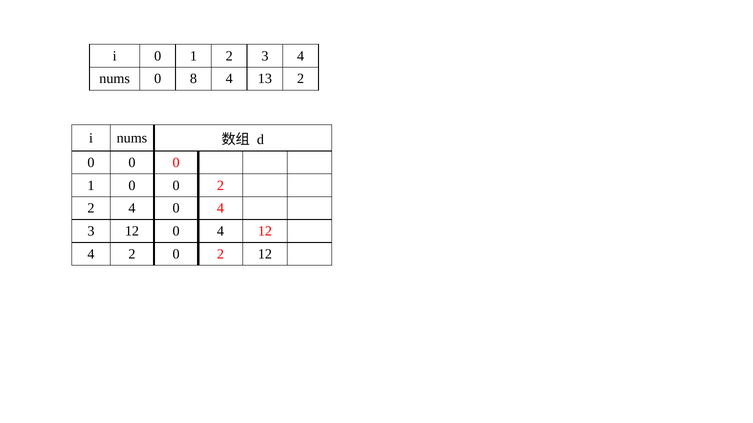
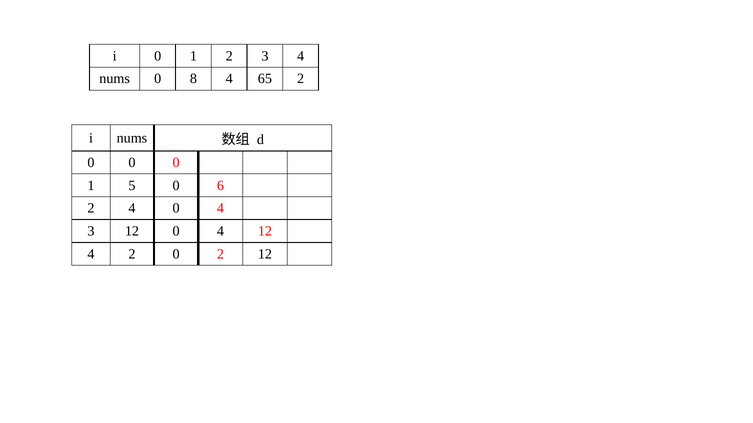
13: 13 -> 65 (265, 79)
1 0: 0 -> 5 (132, 186)
2: 2 -> 6 (221, 186)
